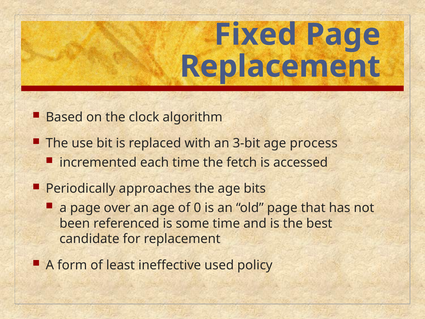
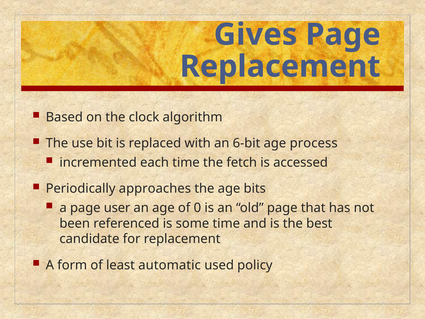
Fixed: Fixed -> Gives (256, 35)
3-bit: 3-bit -> 6-bit (247, 143)
over: over -> user (117, 208)
ineffective: ineffective -> automatic (170, 265)
